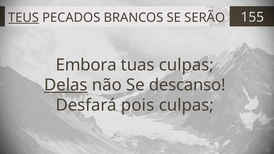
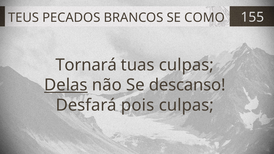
TEUS underline: present -> none (24, 18)
SERÃO: SERÃO -> COMO (205, 18)
Embora: Embora -> Tornará (86, 65)
